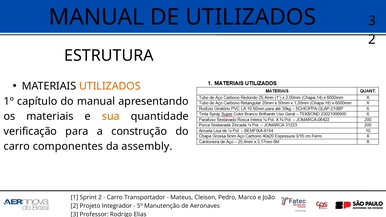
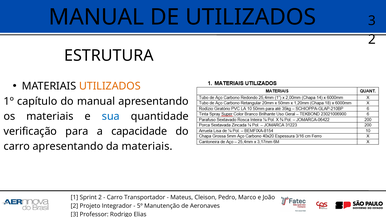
sua colour: orange -> blue (111, 116)
construção: construção -> capacidade (139, 131)
carro componentes: componentes -> apresentando (68, 146)
da assembly: assembly -> materiais (147, 146)
